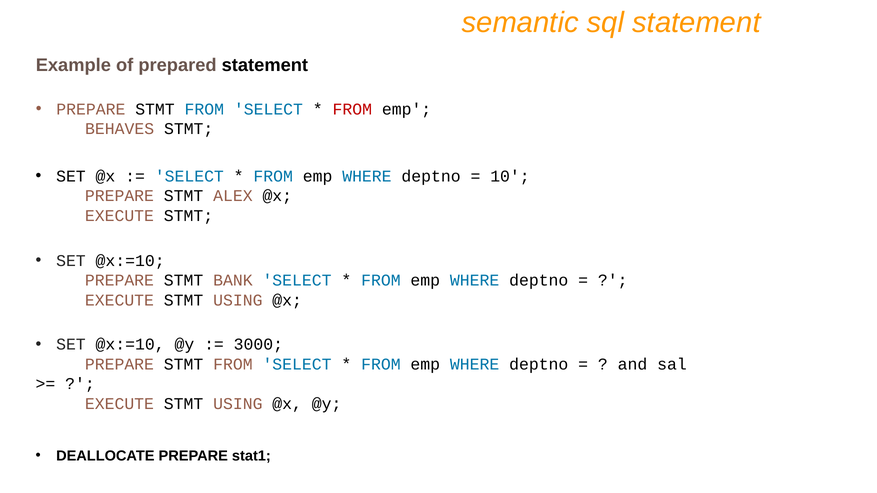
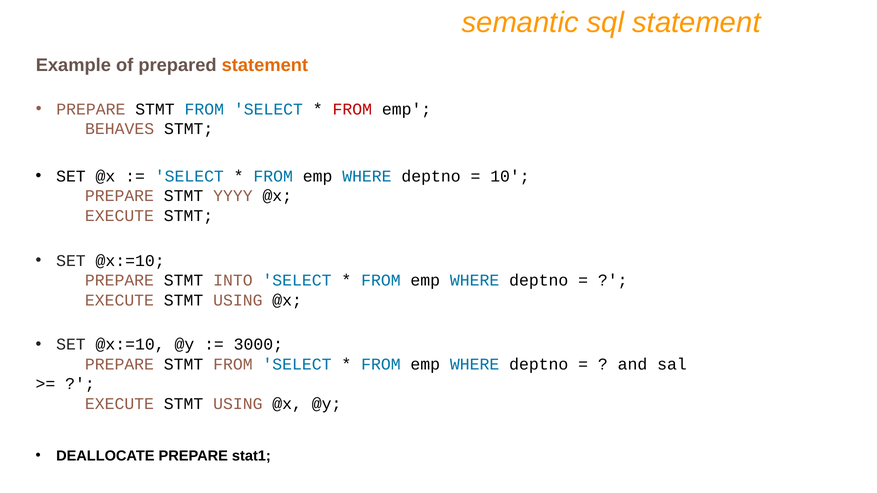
statement colour: black -> orange (265, 65)
ALEX: ALEX -> YYYY (233, 196)
BANK: BANK -> INTO (233, 281)
